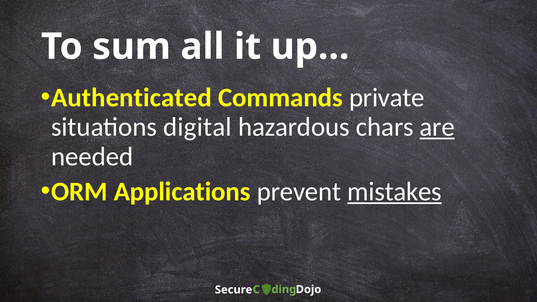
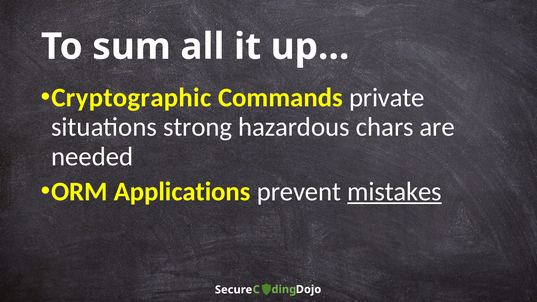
Authenticated: Authenticated -> Cryptographic (131, 98)
digital: digital -> strong (198, 127)
are underline: present -> none (437, 127)
